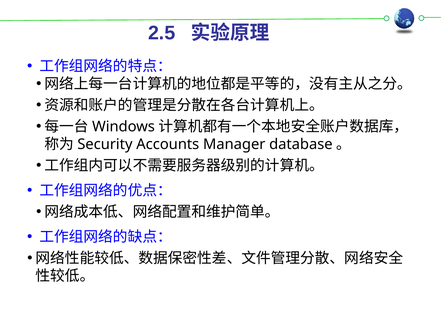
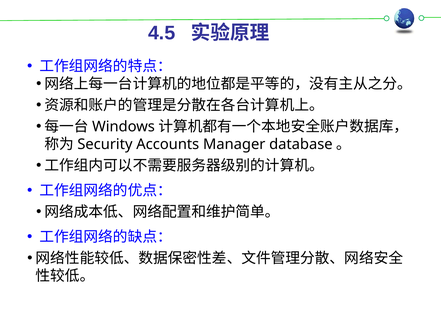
2.5: 2.5 -> 4.5 (162, 33)
